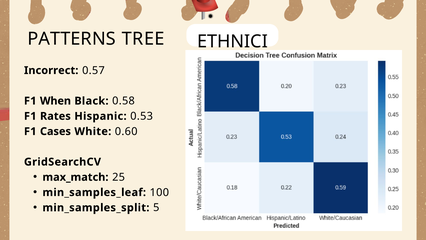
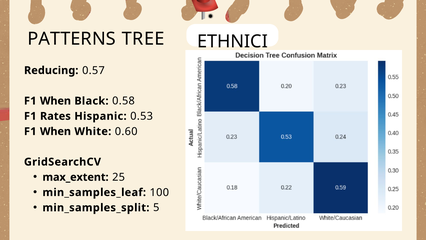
Incorrect: Incorrect -> Reducing (51, 70)
Cases: Cases -> When (55, 131)
max_match: max_match -> max_extent (76, 177)
